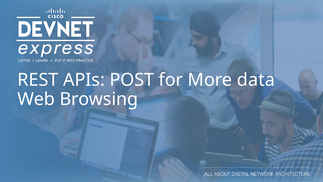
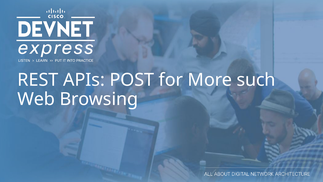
data: data -> such (256, 80)
